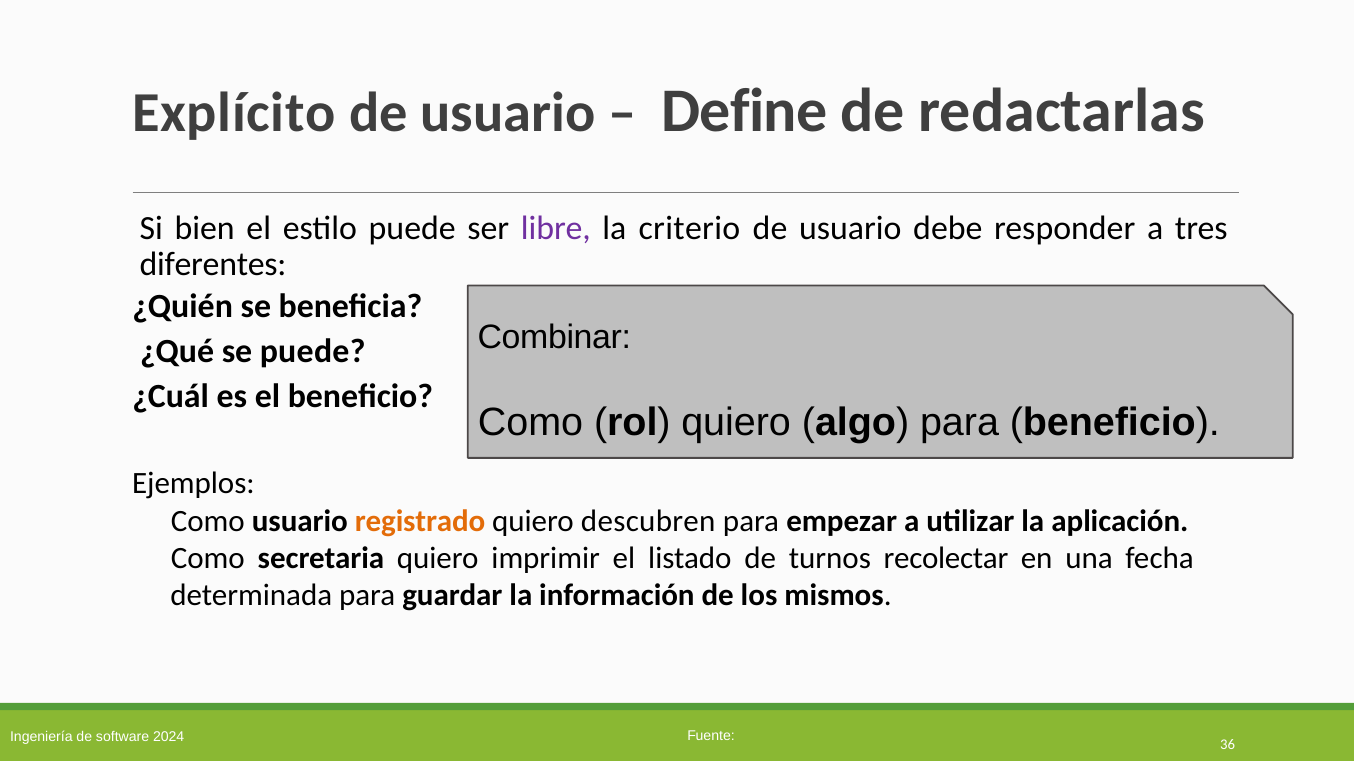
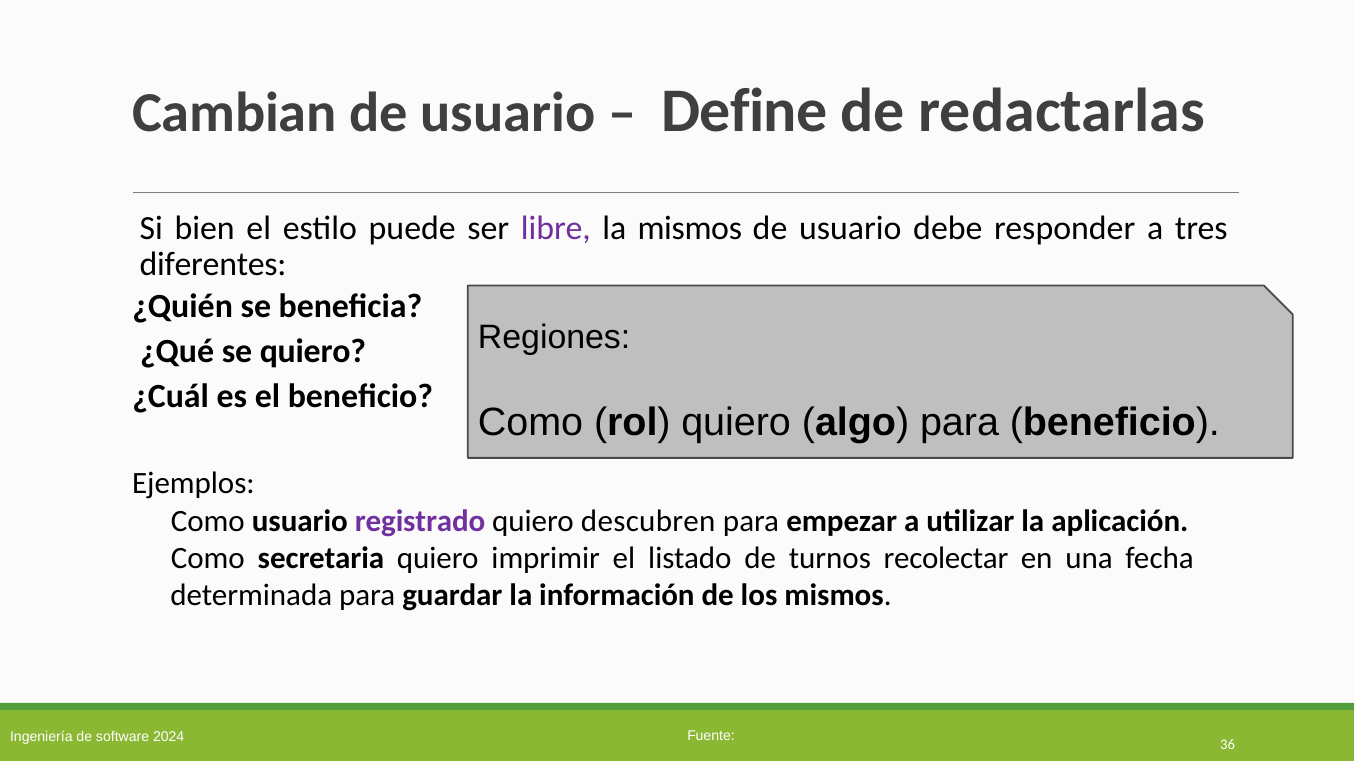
Explícito: Explícito -> Cambian (234, 113)
la criterio: criterio -> mismos (690, 228)
Combinar: Combinar -> Regiones (554, 338)
se puede: puede -> quiero (313, 352)
registrado colour: orange -> purple (420, 521)
